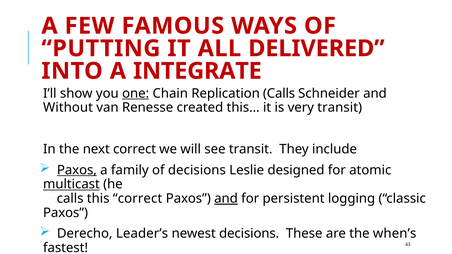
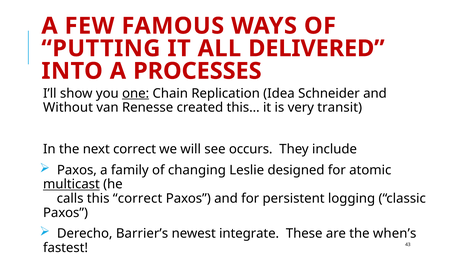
INTEGRATE: INTEGRATE -> PROCESSES (197, 71)
Replication Calls: Calls -> Idea (279, 93)
see transit: transit -> occurs (251, 149)
Paxos underline: present -> none (77, 170)
of decisions: decisions -> changing (197, 170)
and underline: present -> none (226, 199)
Leader’s: Leader’s -> Barrier’s (142, 234)
newest decisions: decisions -> integrate (249, 234)
